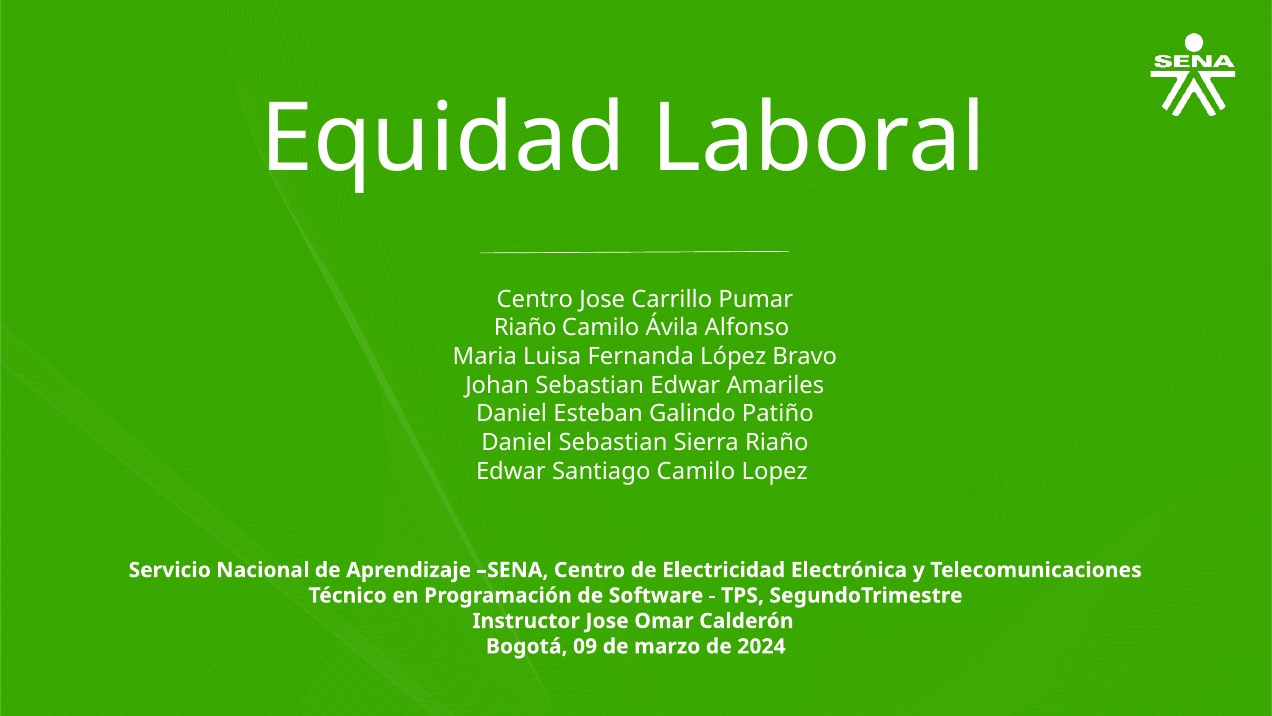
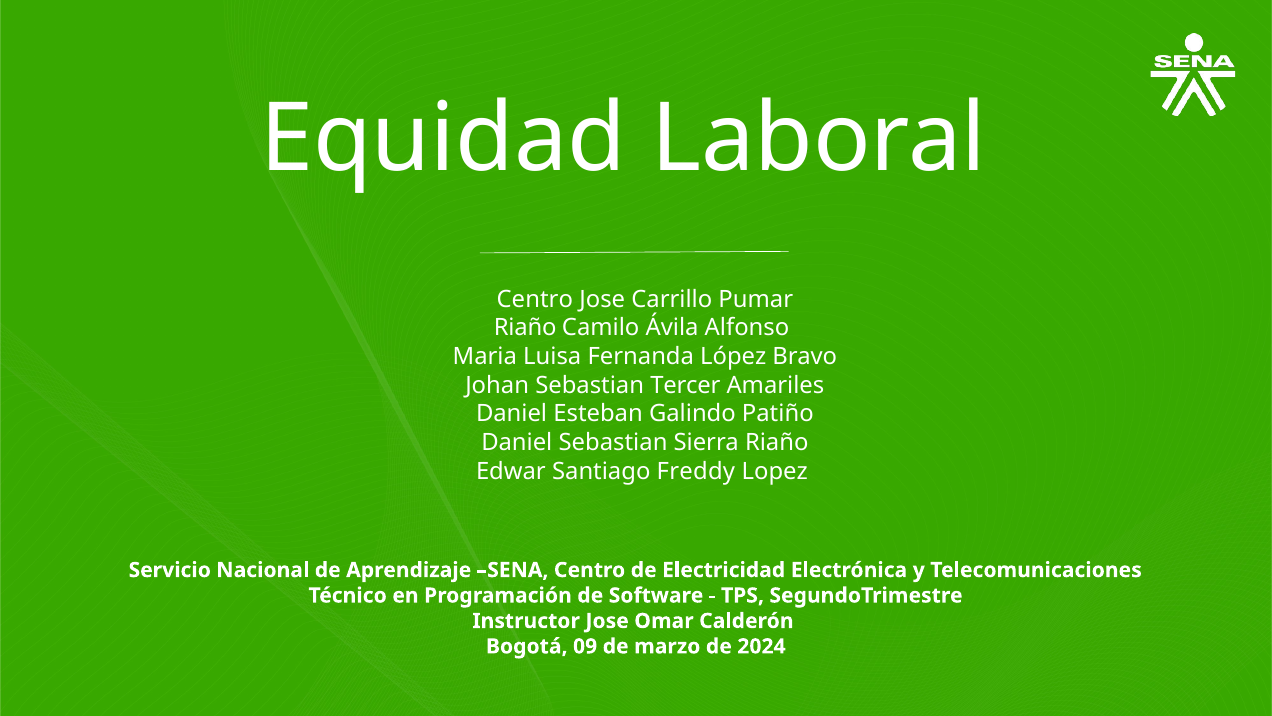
Sebastian Edwar: Edwar -> Tercer (685, 385)
Santiago Camilo: Camilo -> Freddy (696, 471)
